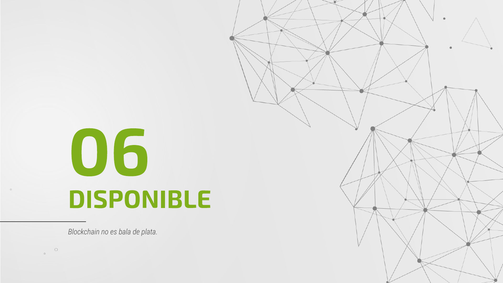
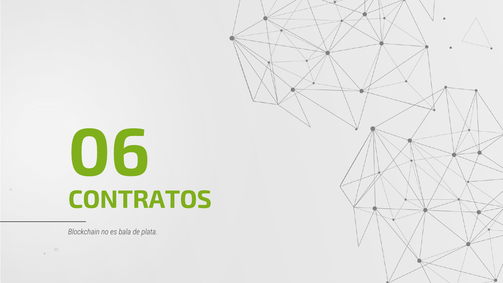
DISPONIBLE: DISPONIBLE -> CONTRATOS (140, 200)
